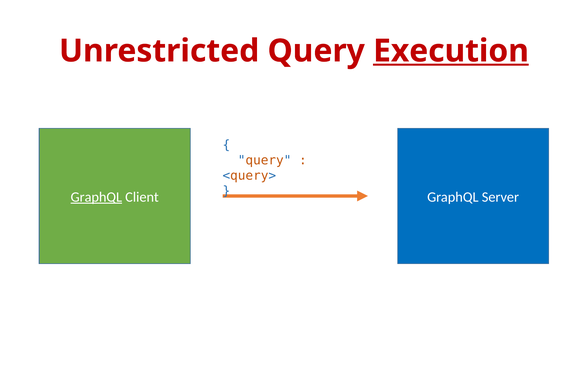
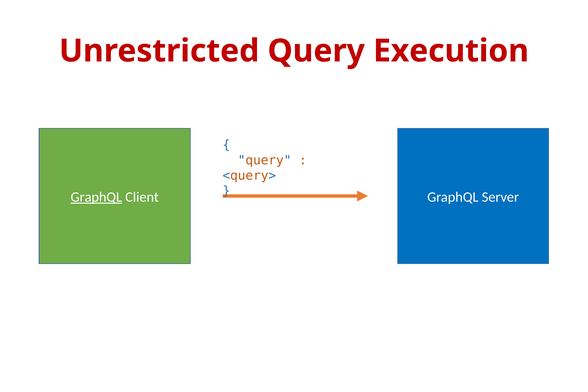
Execution underline: present -> none (451, 51)
